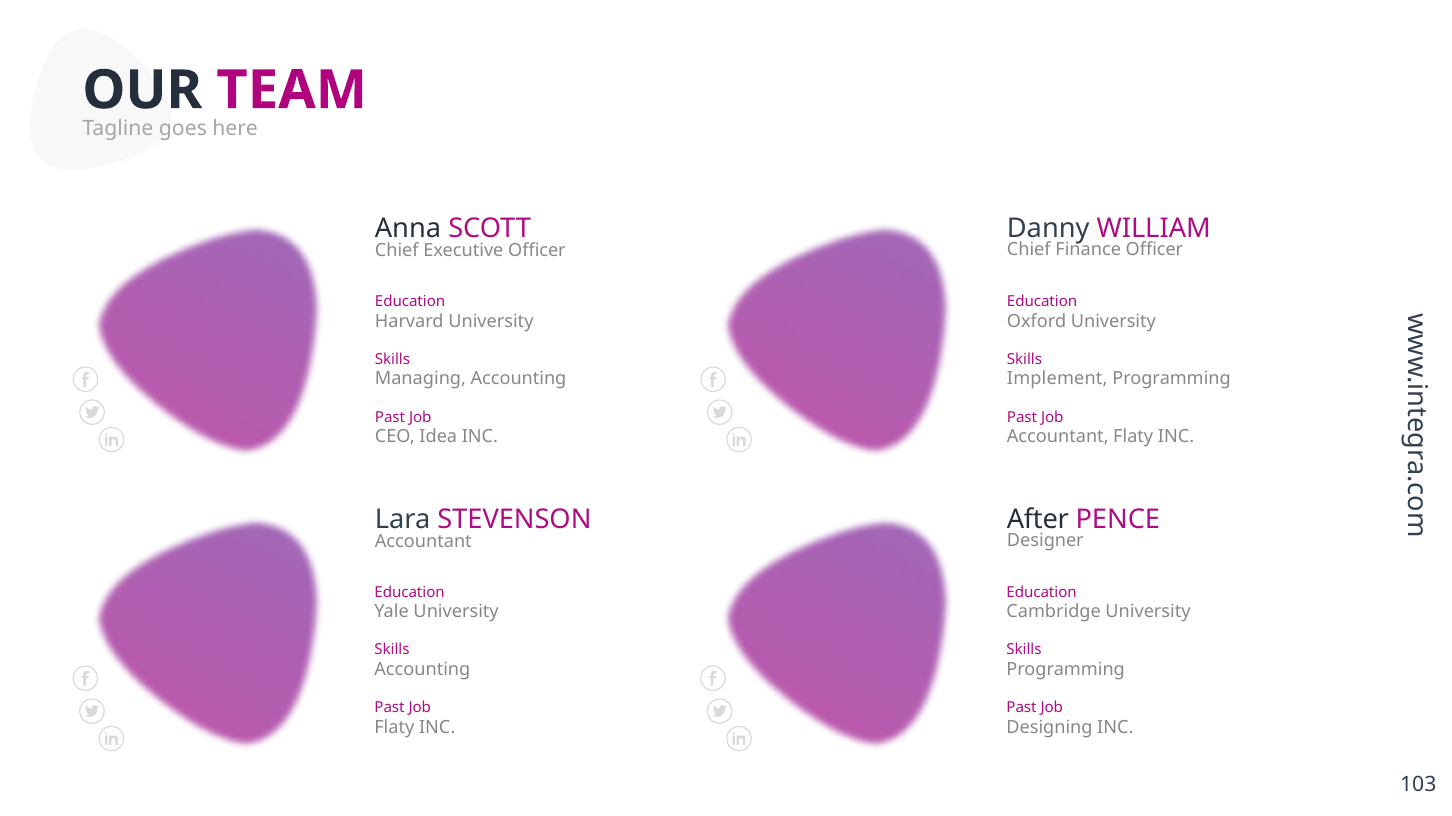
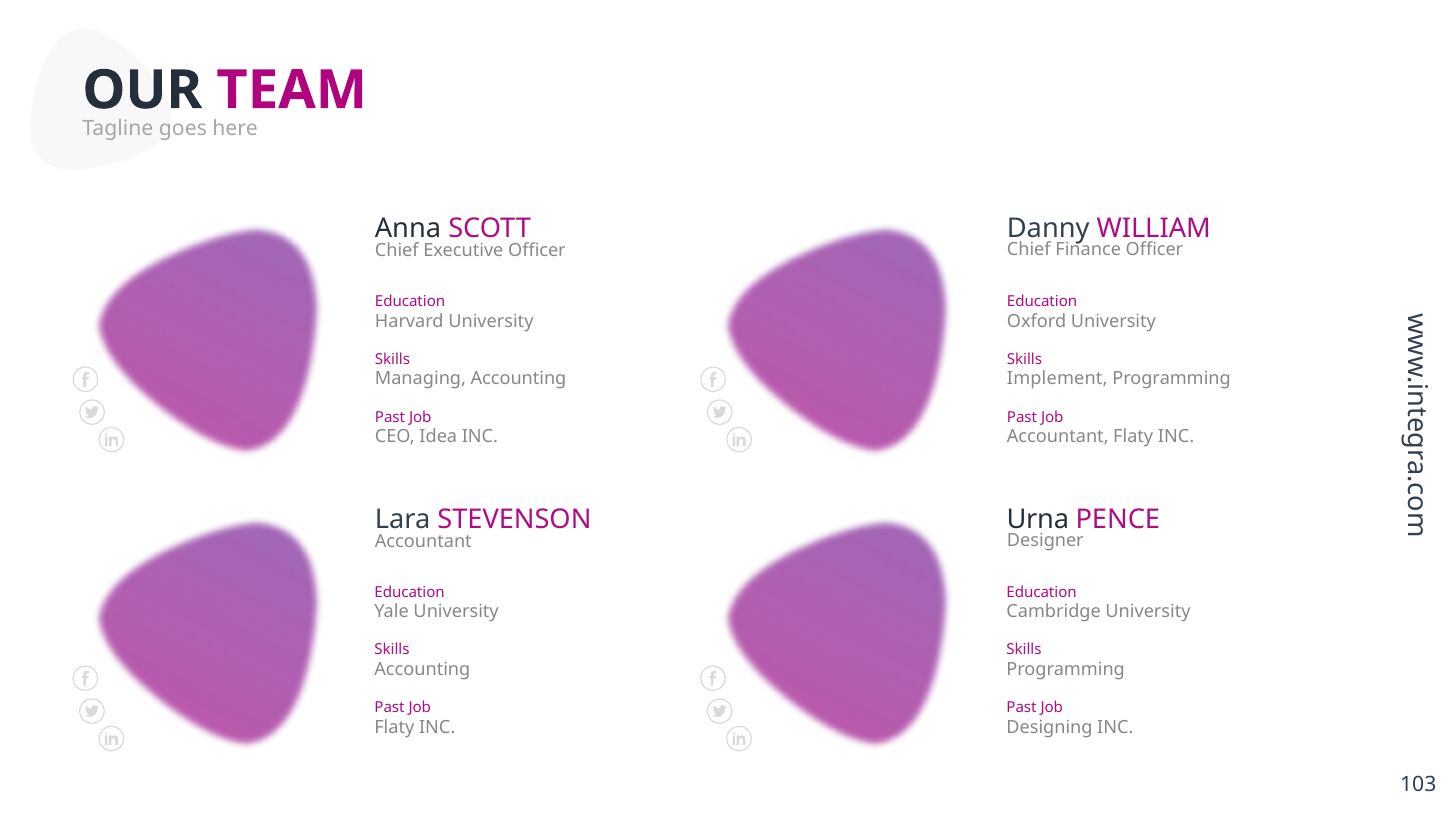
After: After -> Urna (1038, 520)
